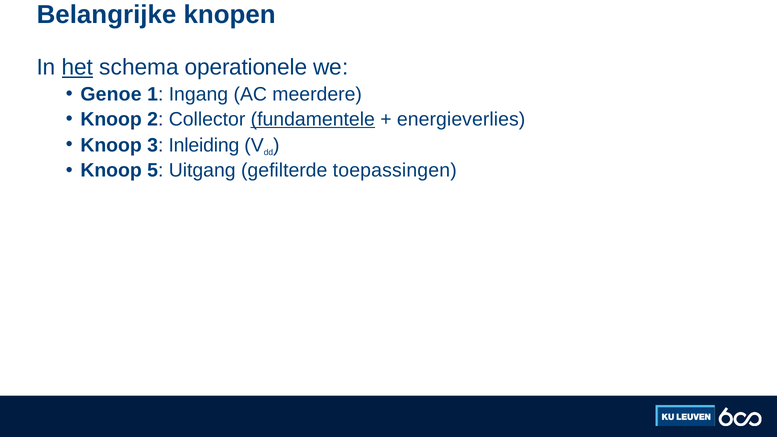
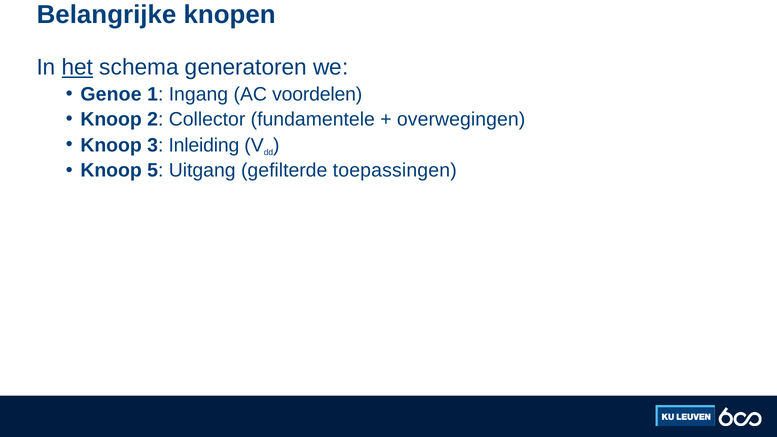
operationele: operationele -> generatoren (246, 67)
meerdere: meerdere -> voordelen (317, 94)
fundamentele underline: present -> none (313, 119)
energieverlies: energieverlies -> overwegingen (461, 119)
